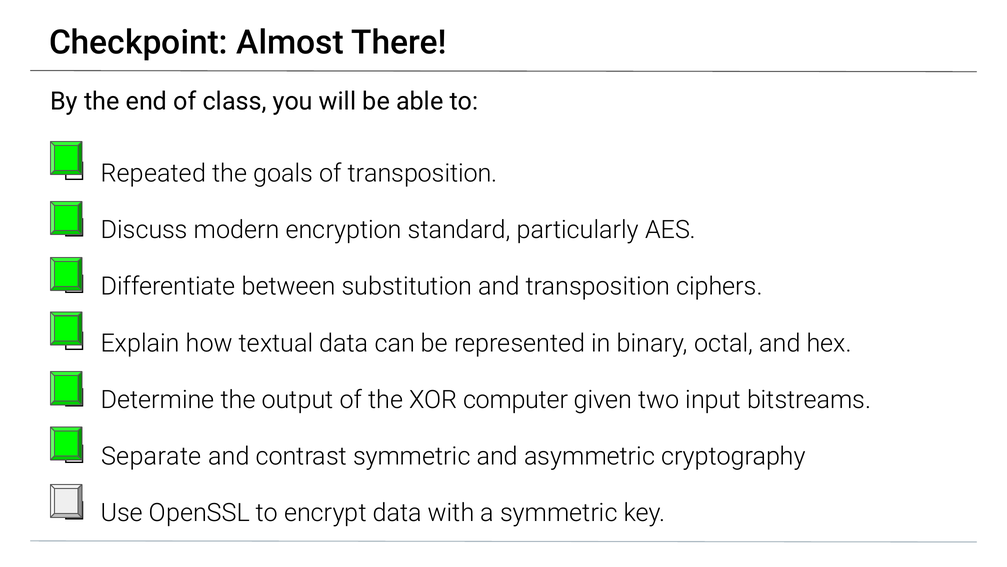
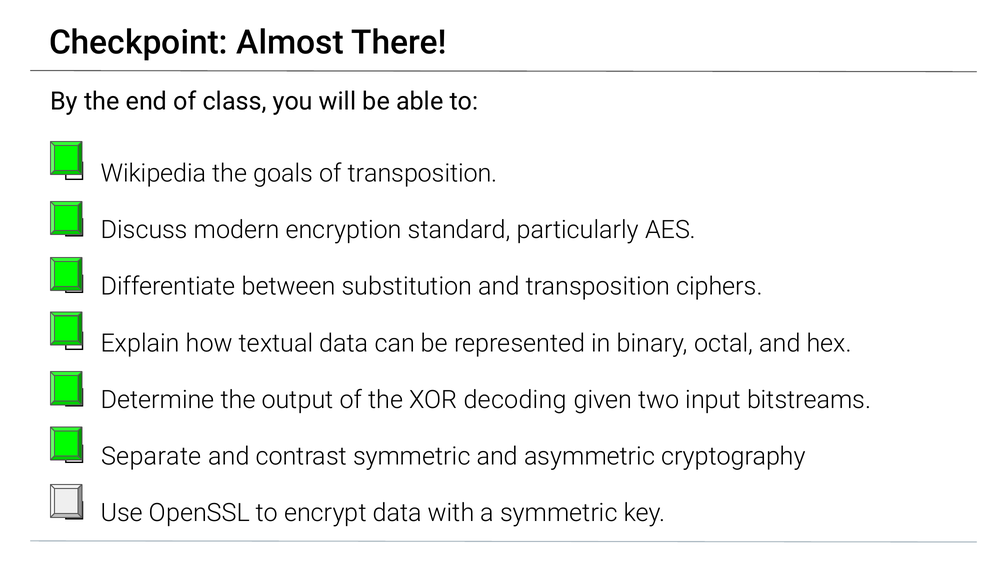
Repeated: Repeated -> Wikipedia (154, 173)
computer: computer -> decoding (515, 399)
